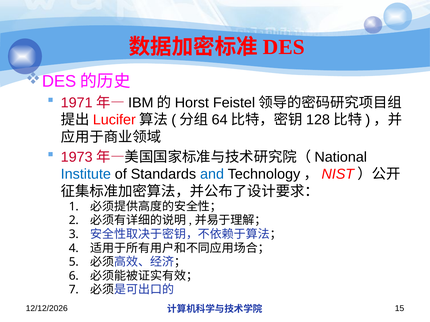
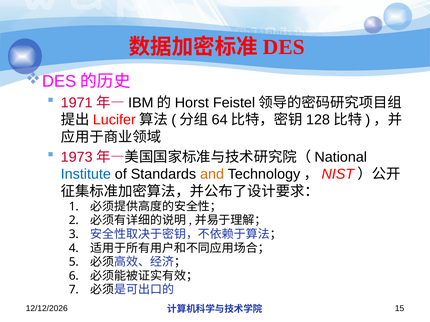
and colour: blue -> orange (212, 174)
